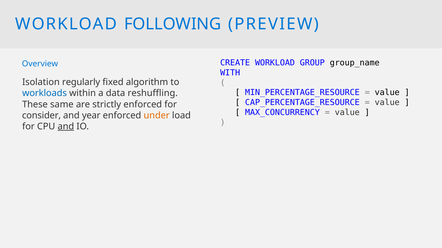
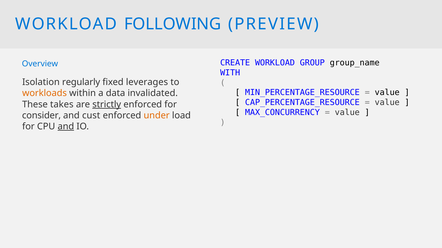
algorithm: algorithm -> leverages (147, 82)
workloads colour: blue -> orange (45, 94)
reshuffling: reshuffling -> invalidated (153, 94)
same: same -> takes (62, 105)
strictly underline: none -> present (107, 105)
year: year -> cust (91, 116)
